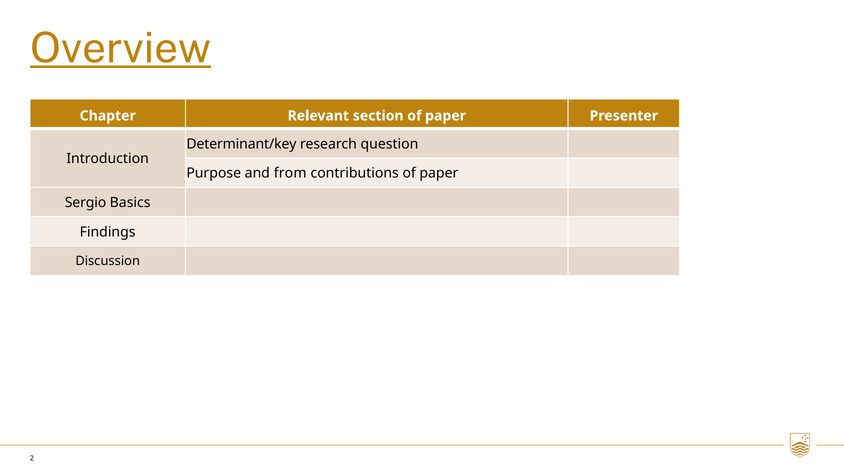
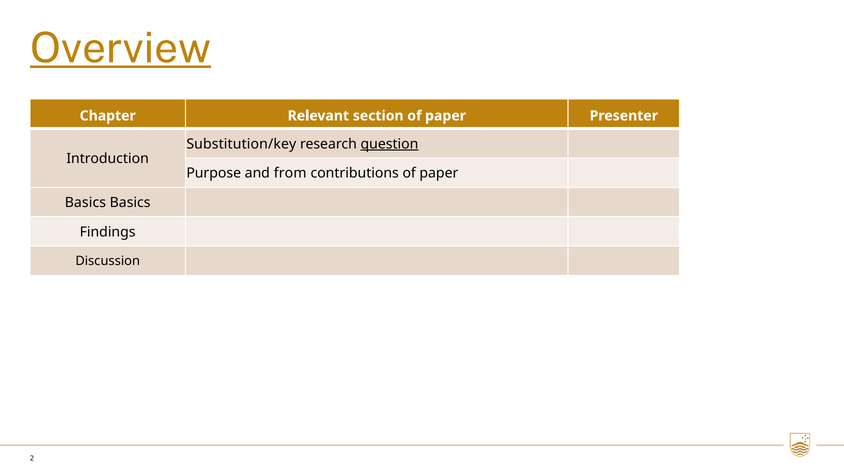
Determinant/key: Determinant/key -> Substitution/key (241, 144)
question underline: none -> present (389, 144)
Sergio: Sergio -> Basics (85, 203)
